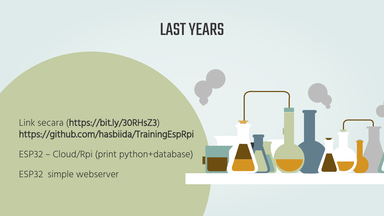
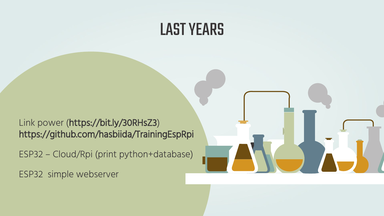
secara: secara -> power (51, 123)
